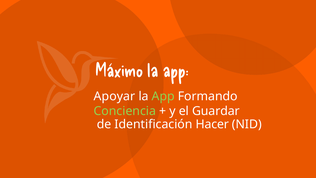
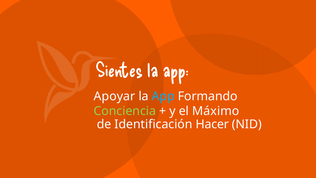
Máximo: Máximo -> Sientes (119, 70)
App colour: light green -> light blue (163, 96)
Guardar: Guardar -> Máximo (216, 111)
